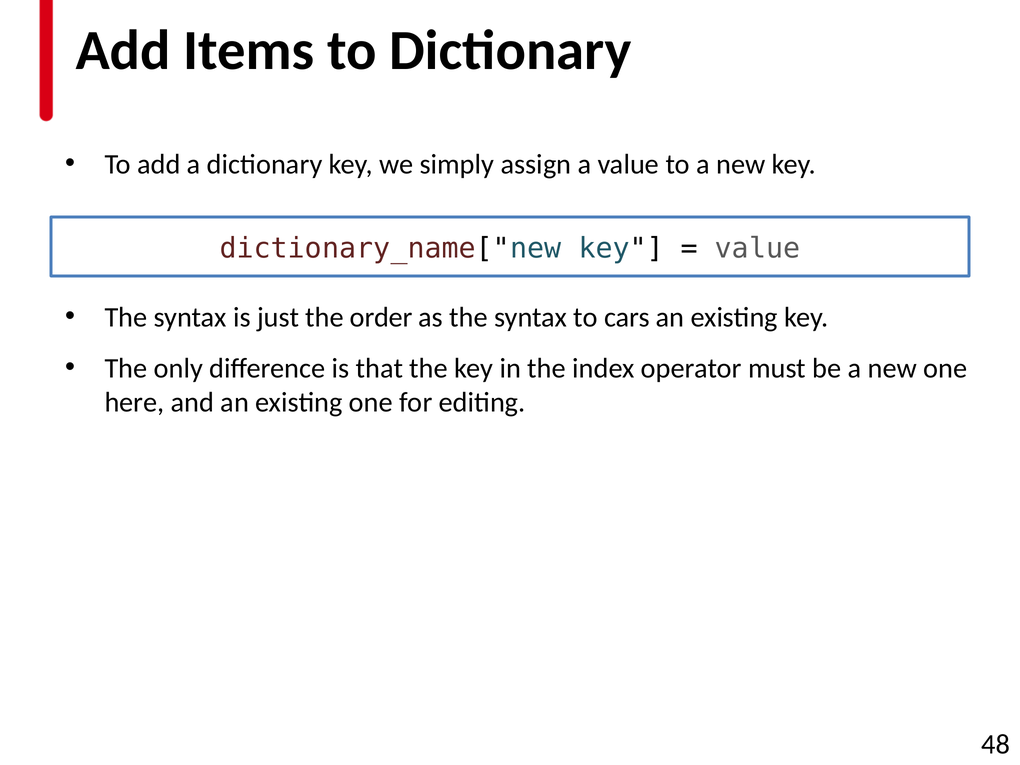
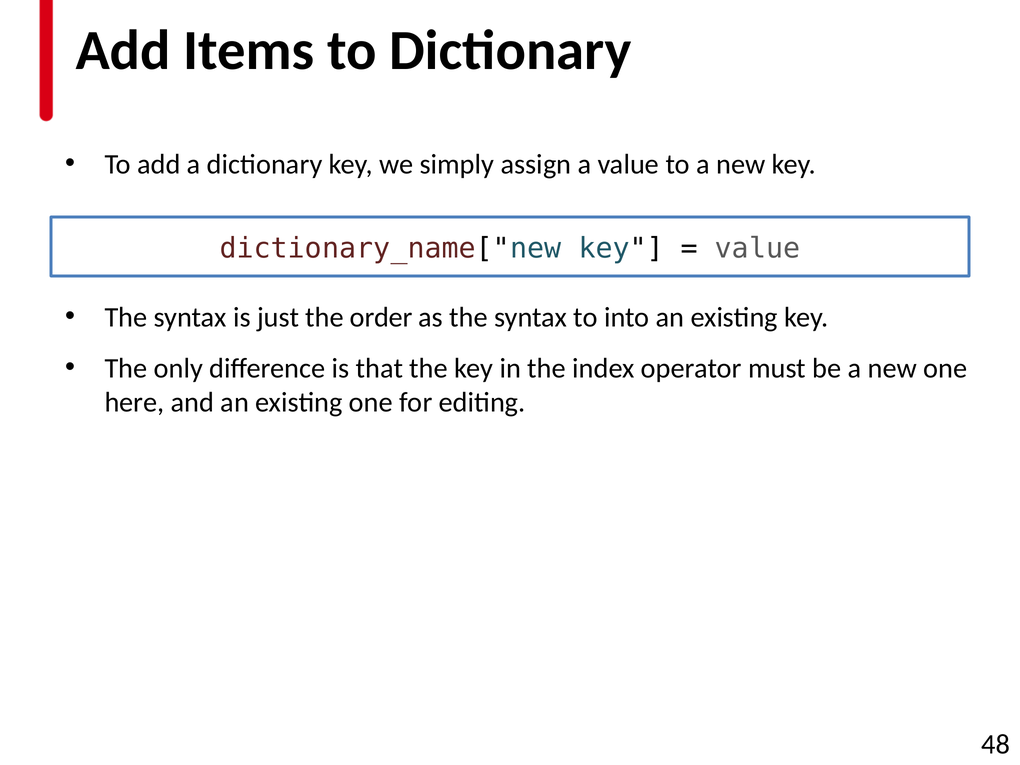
cars: cars -> into (627, 317)
